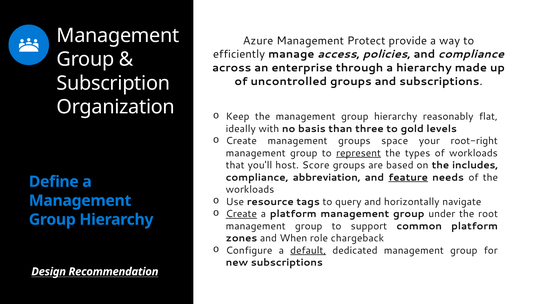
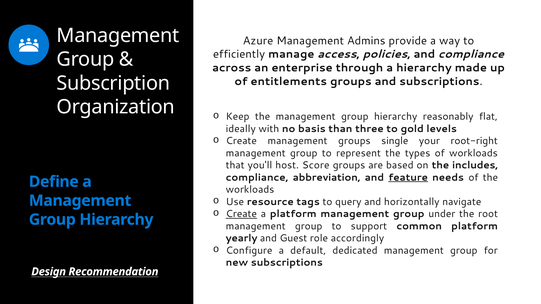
Protect: Protect -> Admins (366, 41)
uncontrolled: uncontrolled -> entitlements (289, 81)
space: space -> single (395, 141)
represent underline: present -> none (359, 153)
zones: zones -> yearly (241, 238)
When: When -> Guest (293, 238)
chargeback: chargeback -> accordingly (357, 238)
default underline: present -> none (308, 251)
